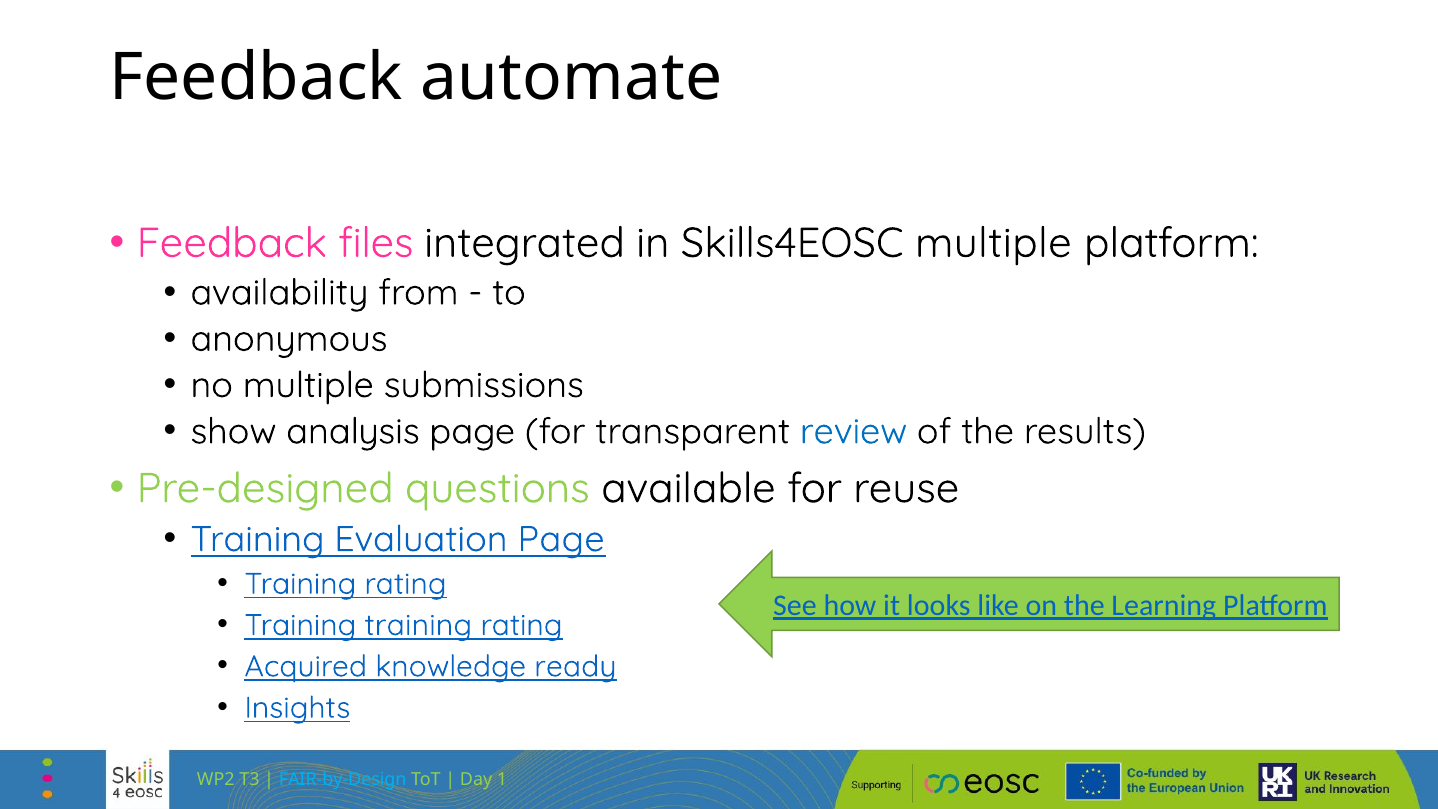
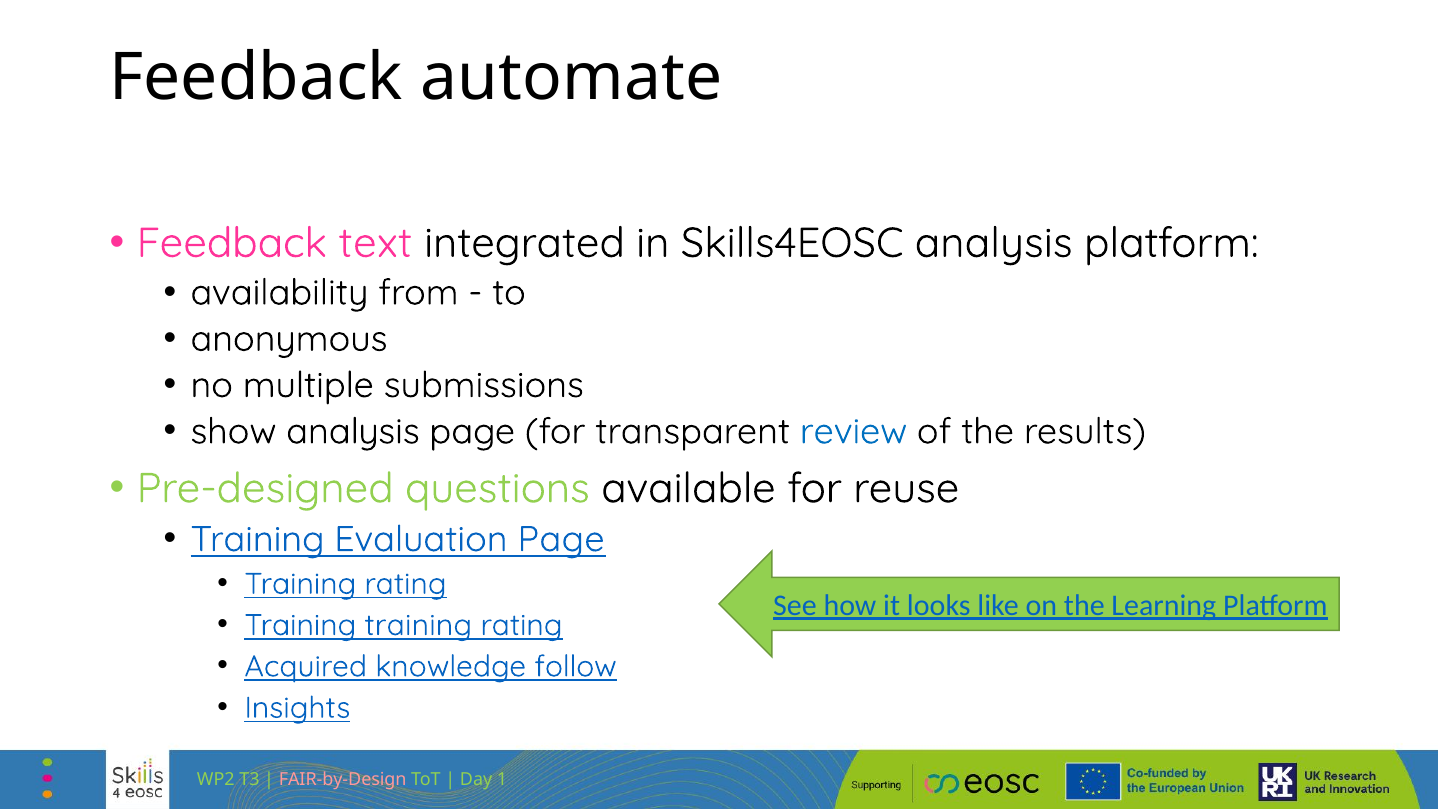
files: files -> text (375, 243)
Skills4EOSC multiple: multiple -> analysis (994, 243)
ready: ready -> follow (575, 666)
FAIR-by-Design colour: light blue -> pink (343, 779)
